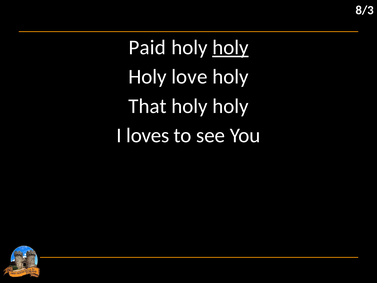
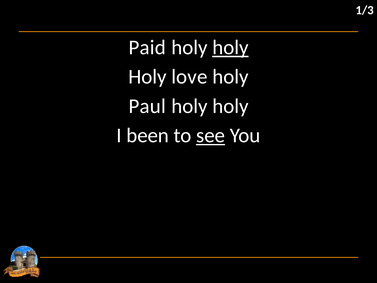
8/3: 8/3 -> 1/3 (365, 10)
That: That -> Paul (147, 106)
loves: loves -> been (148, 135)
see underline: none -> present (211, 135)
